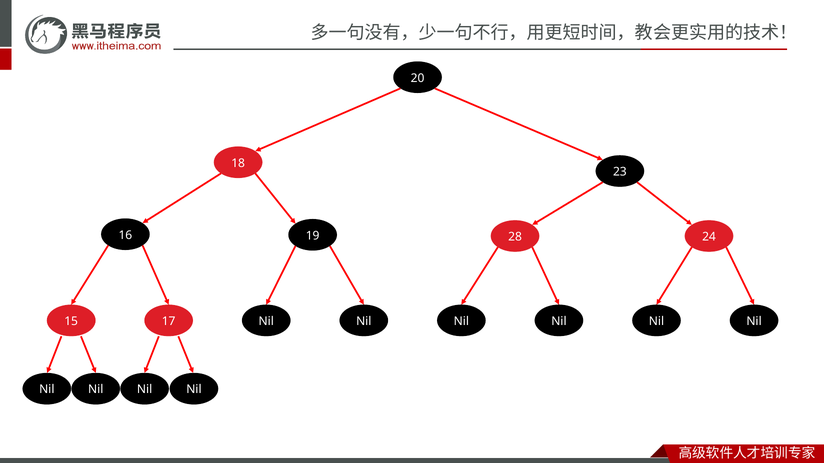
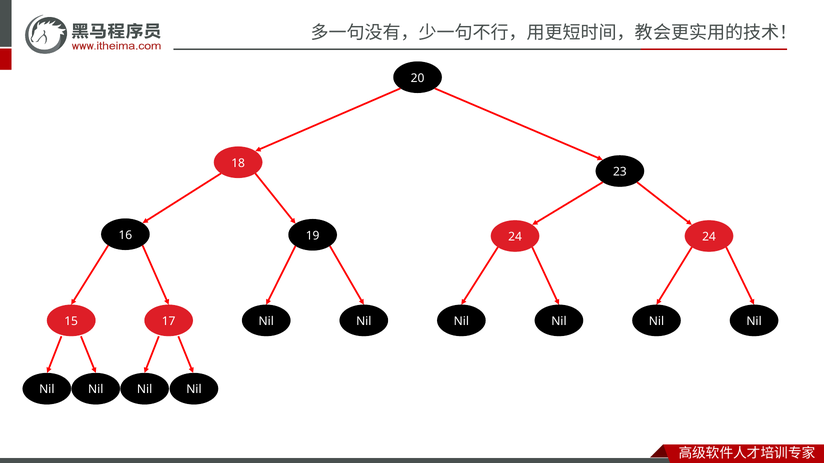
19 28: 28 -> 24 (515, 237)
